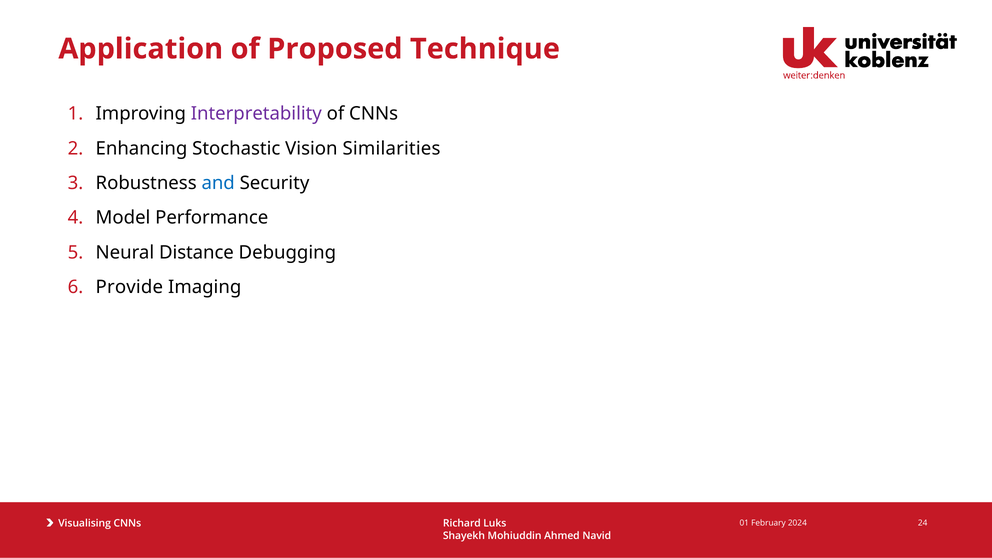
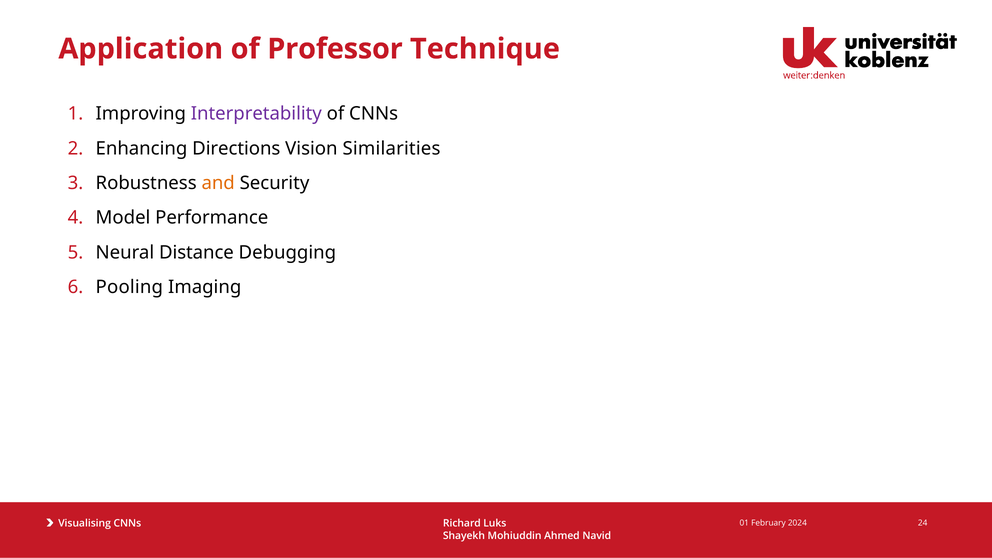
Proposed: Proposed -> Professor (335, 49)
Stochastic: Stochastic -> Directions (236, 148)
and colour: blue -> orange (218, 183)
Provide: Provide -> Pooling (129, 287)
